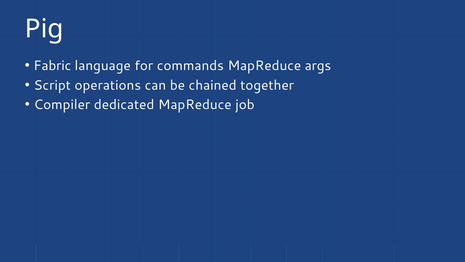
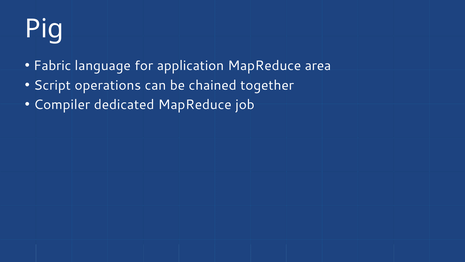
commands: commands -> application (190, 66)
args: args -> area (318, 66)
